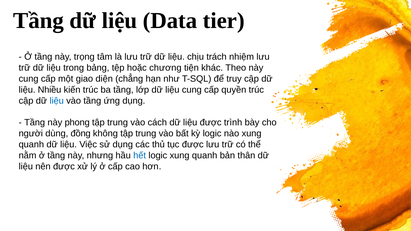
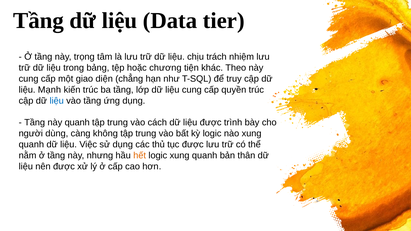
Nhiều: Nhiều -> Mạnh (49, 90)
này phong: phong -> quanh (77, 123)
đồng: đồng -> càng (81, 134)
hết colour: blue -> orange (140, 156)
